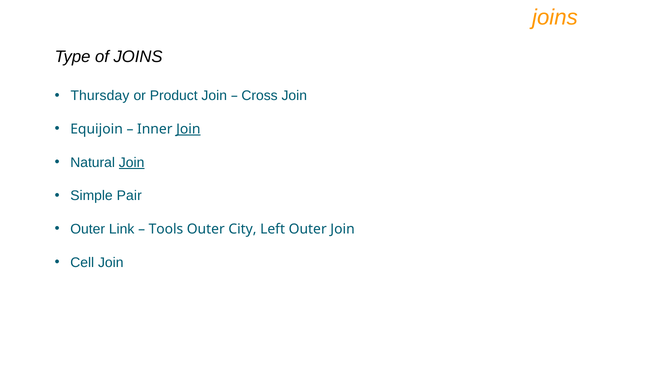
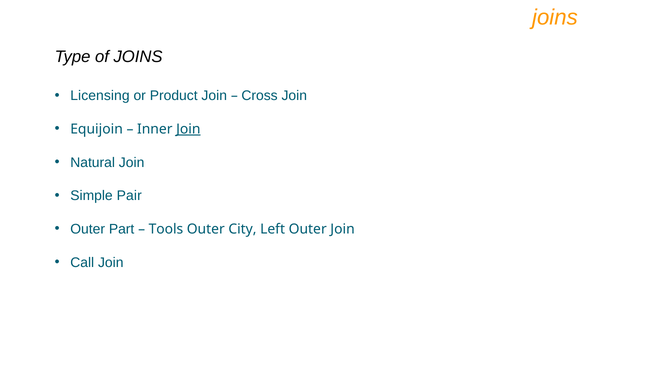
Thursday: Thursday -> Licensing (100, 96)
Join underline: present -> none (132, 162)
Link: Link -> Part (122, 229)
Cell: Cell -> Call (82, 262)
